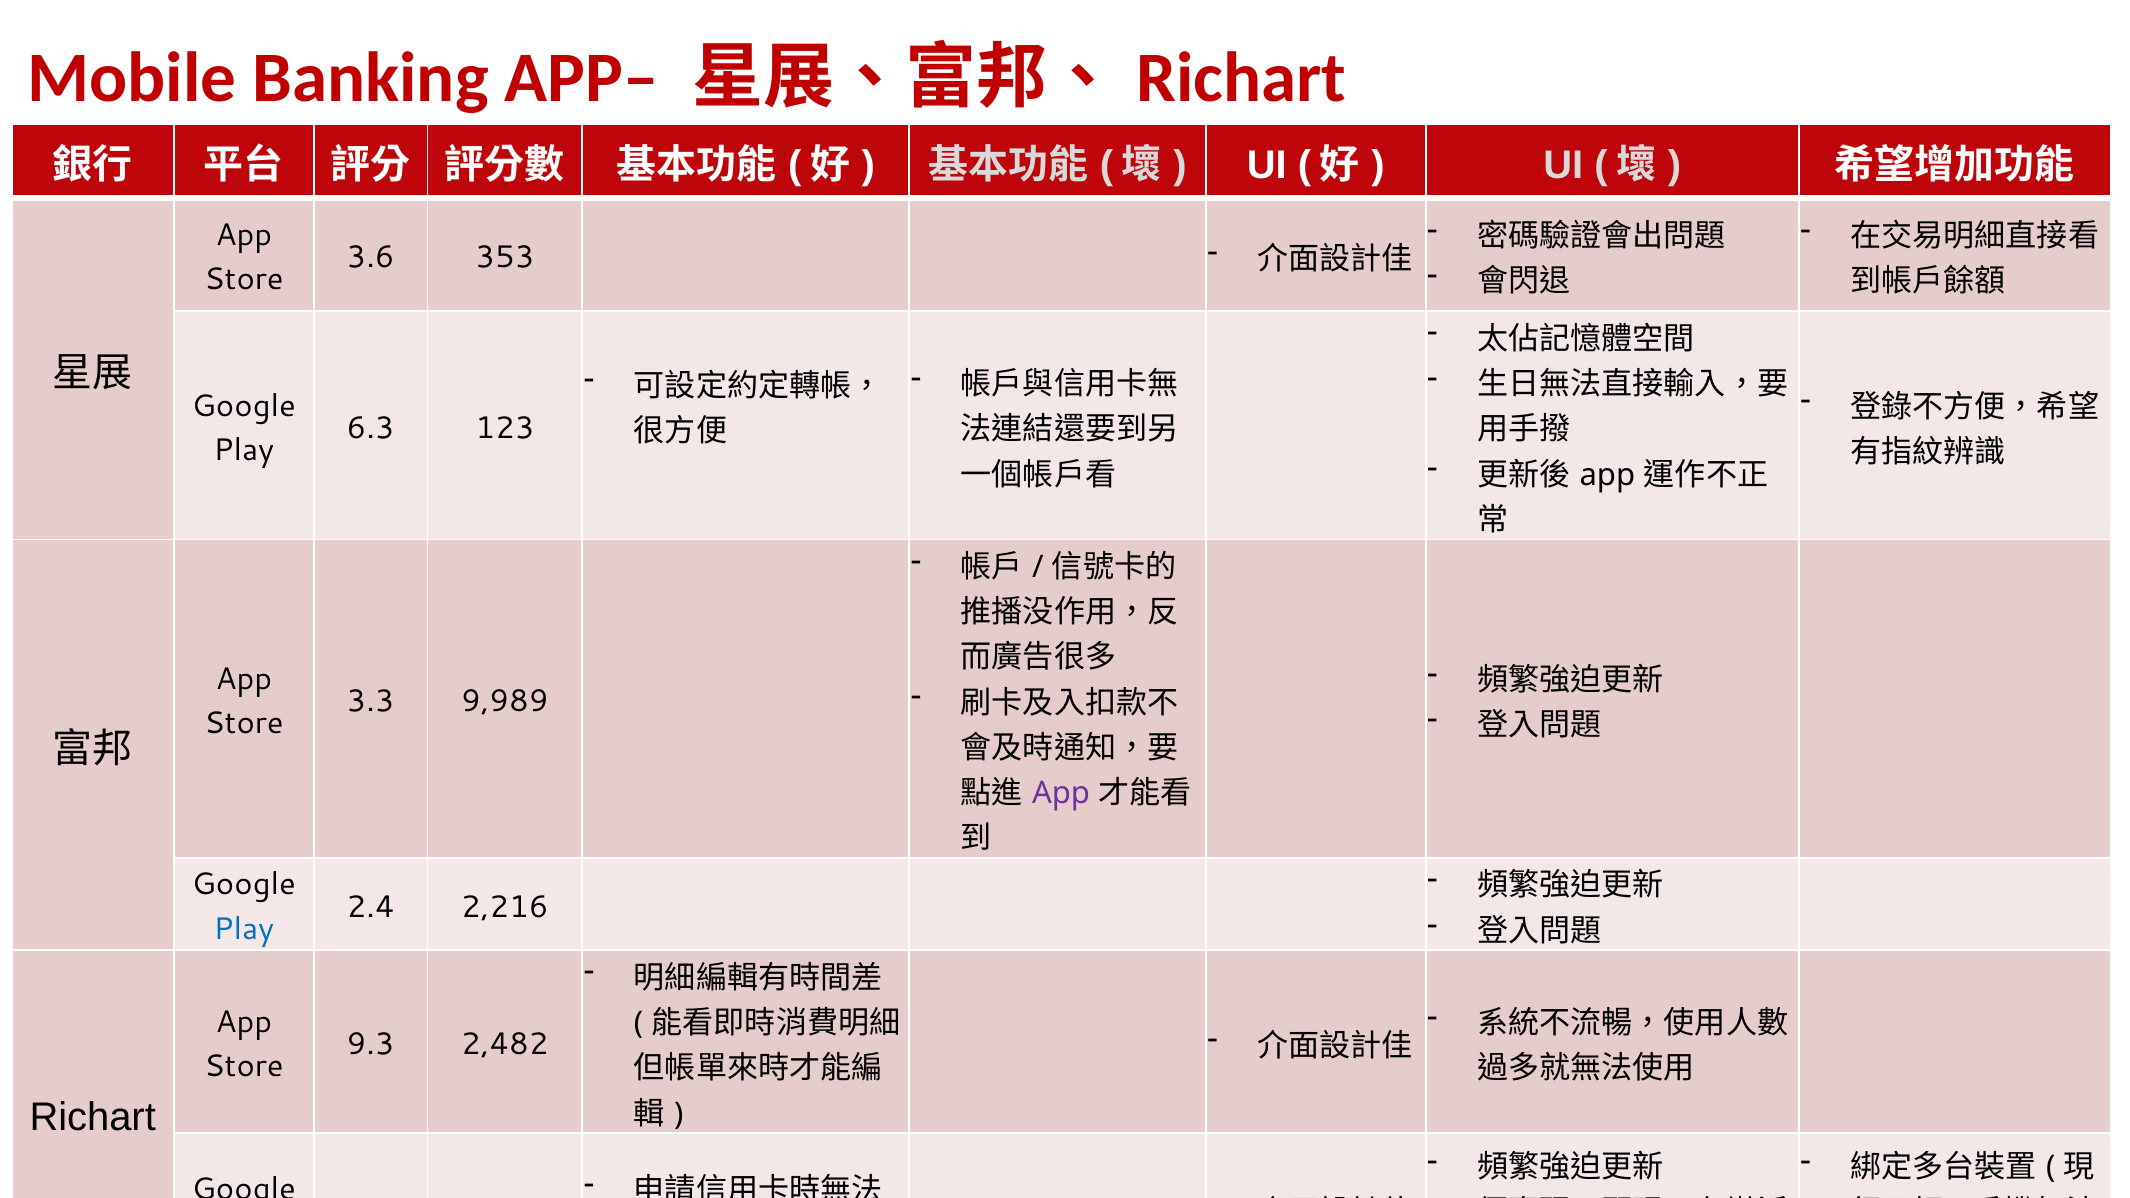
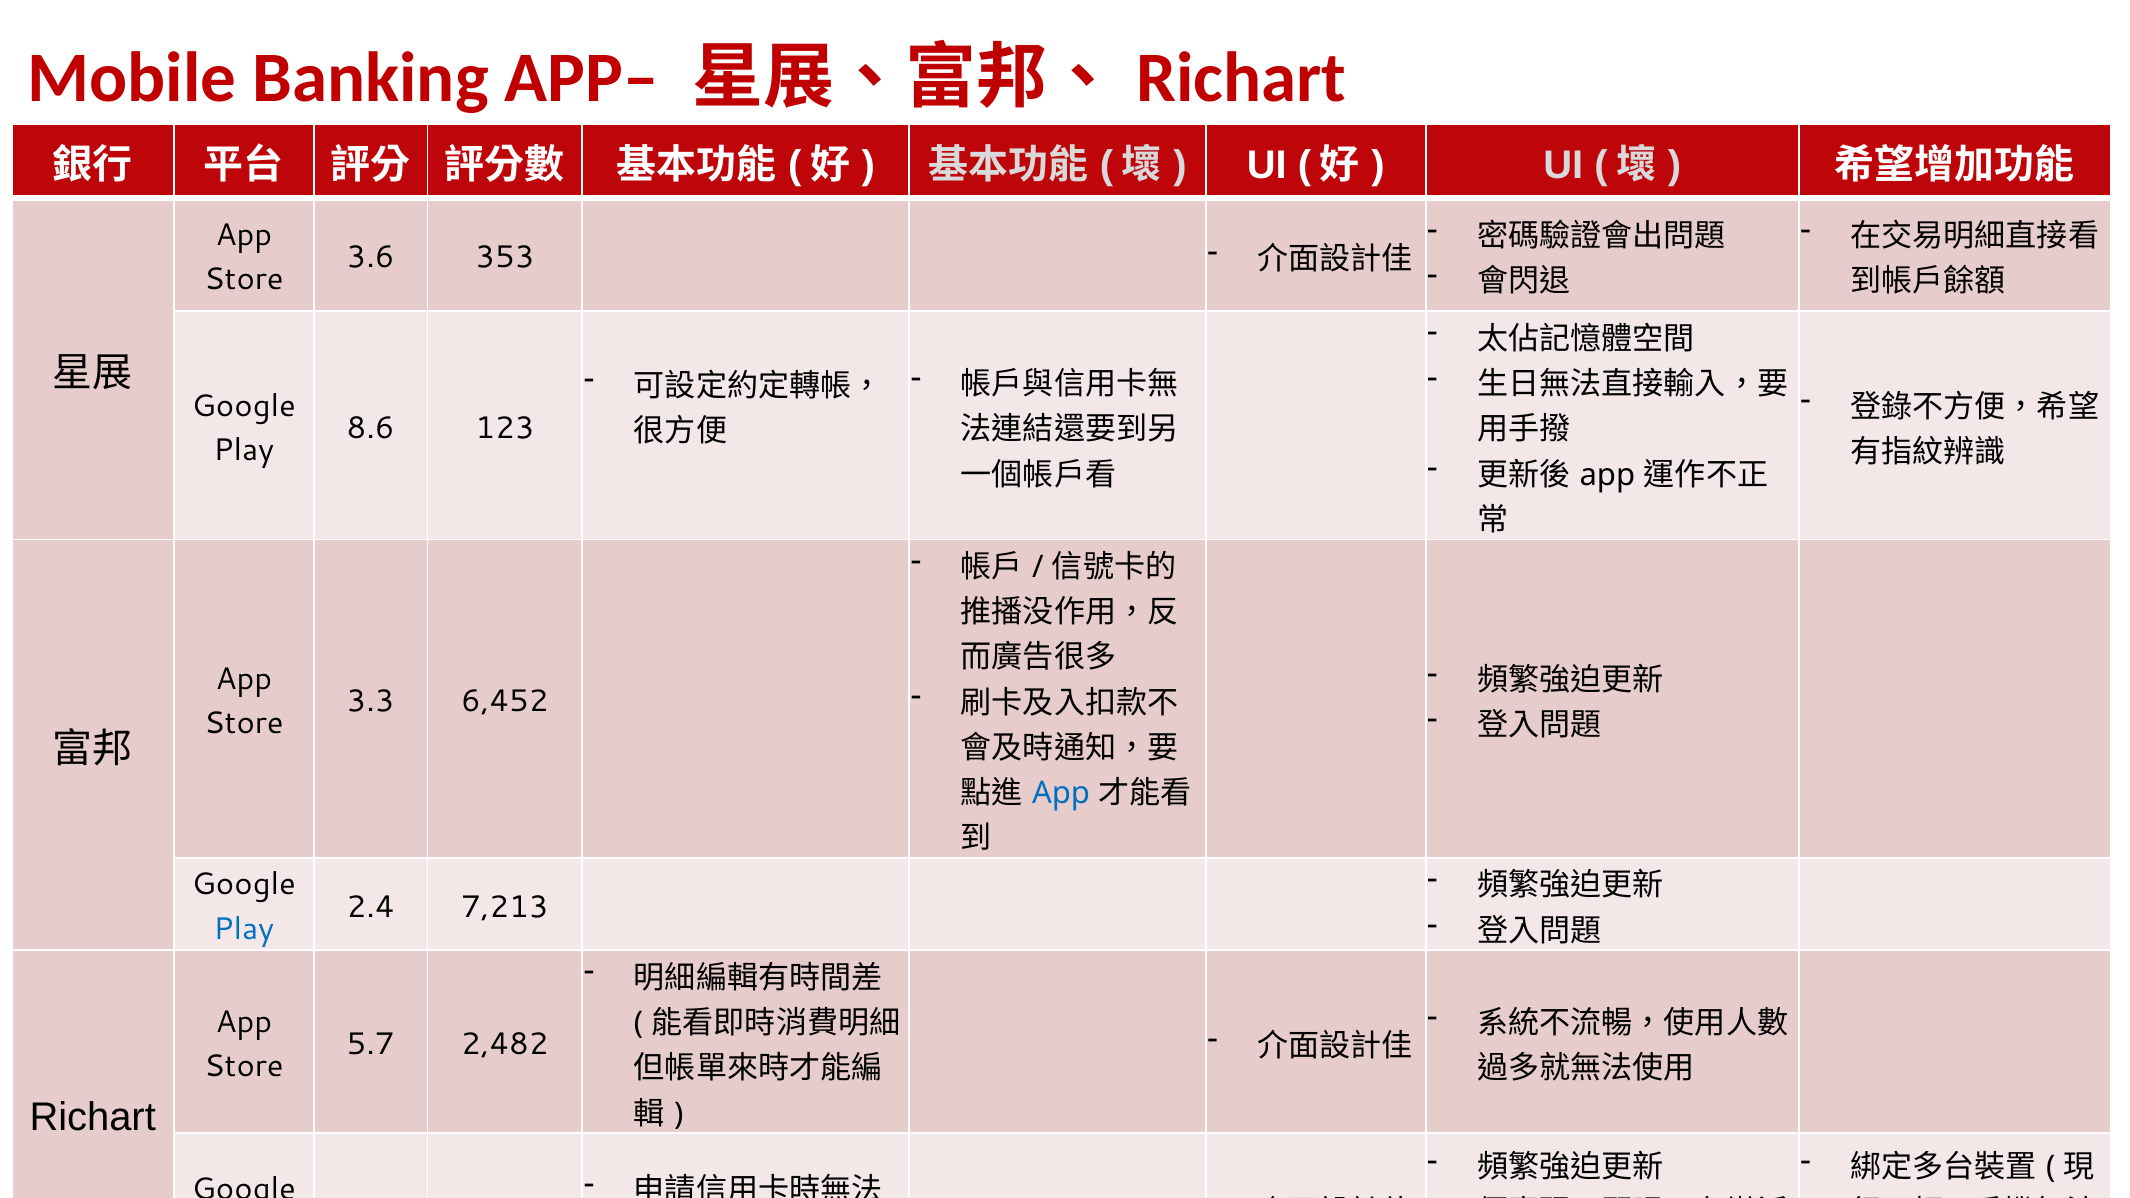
6.3: 6.3 -> 8.6 (371, 428)
9,989: 9,989 -> 6,452 (505, 701)
App colour: purple -> blue (1061, 794)
2,216: 2,216 -> 7,213 (505, 907)
9.3: 9.3 -> 5.7 (371, 1044)
